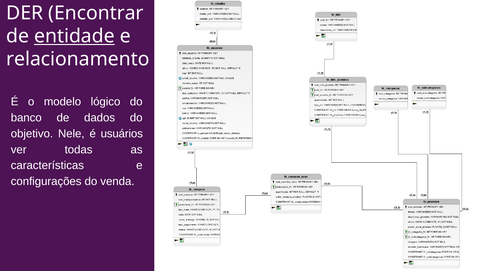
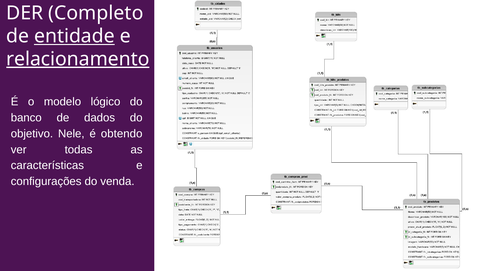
Encontrar: Encontrar -> Completo (96, 13)
relacionamento underline: none -> present (78, 59)
usuários: usuários -> obtendo (122, 134)
